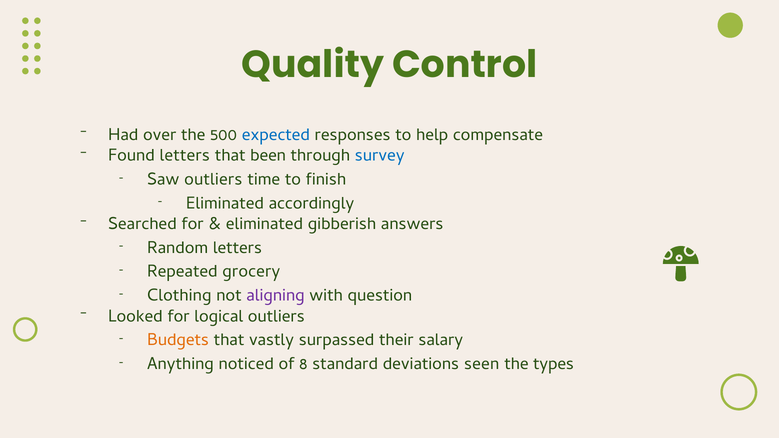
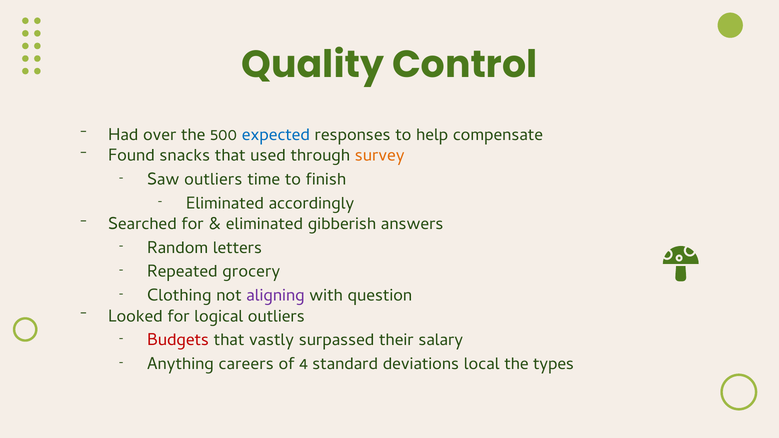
Found letters: letters -> snacks (185, 155)
been: been -> used (268, 155)
survey colour: blue -> orange (380, 155)
Budgets colour: orange -> red (178, 340)
noticed: noticed -> careers (246, 364)
8: 8 -> 4 (303, 364)
seen: seen -> local (482, 364)
